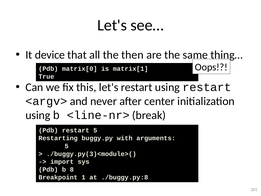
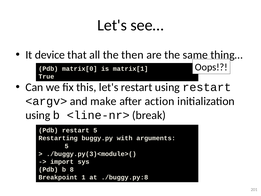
never: never -> make (103, 101)
center: center -> action (160, 101)
